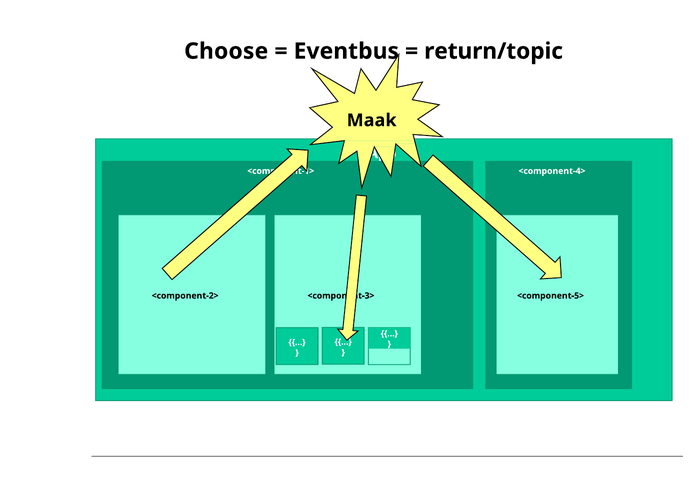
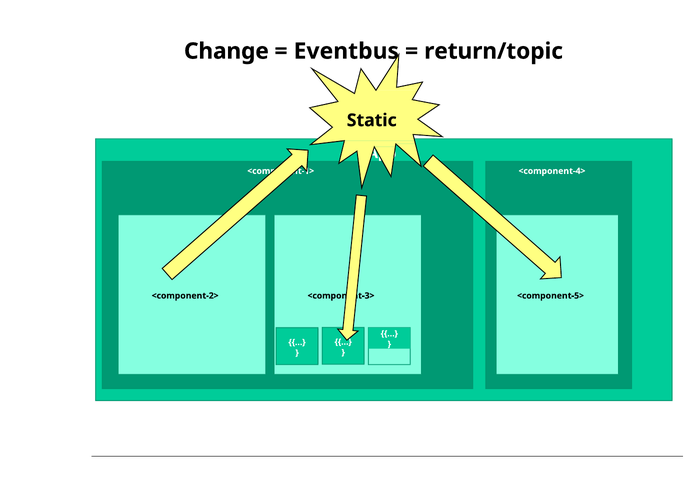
Choose: Choose -> Change (226, 51)
Maak: Maak -> Static (372, 120)
